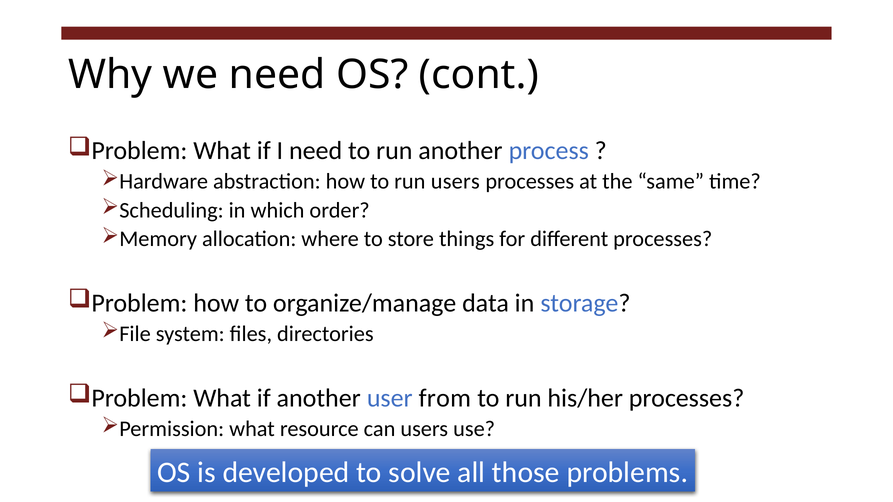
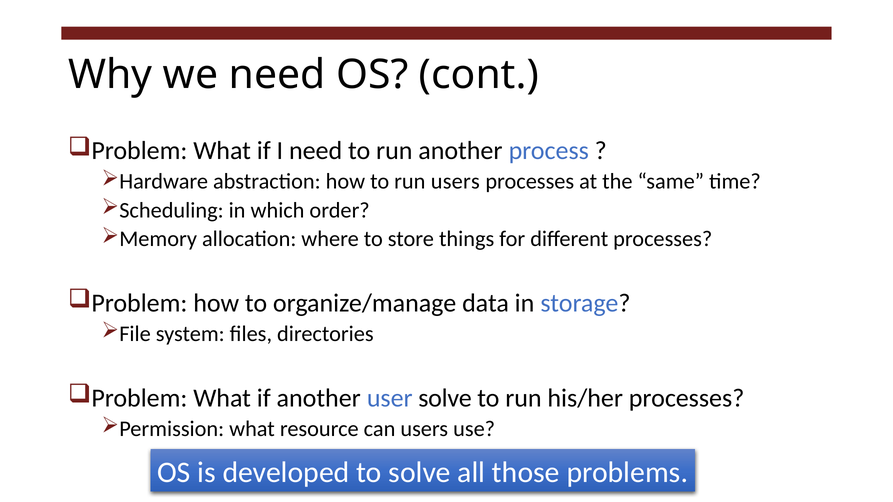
user from: from -> solve (445, 398)
